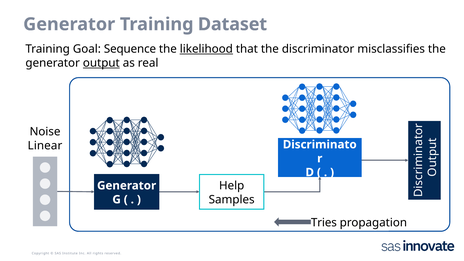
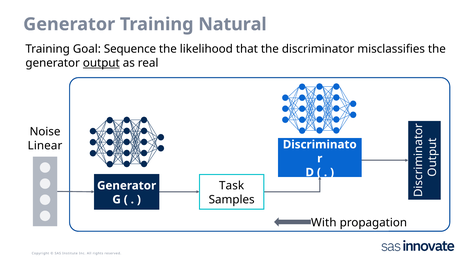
Dataset: Dataset -> Natural (232, 24)
likelihood underline: present -> none (206, 49)
Help: Help -> Task (232, 186)
Tries: Tries -> With (324, 223)
